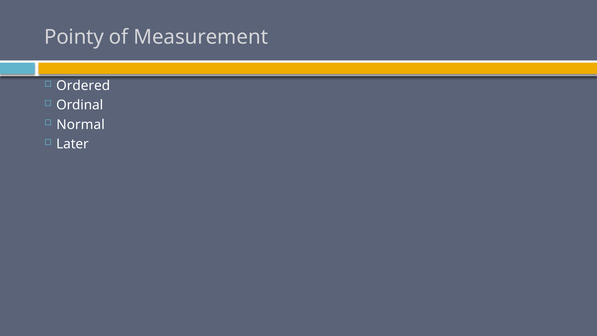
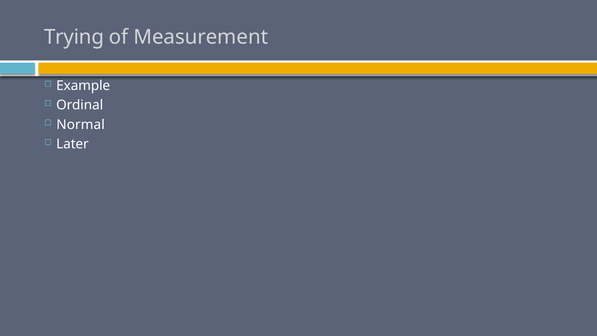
Pointy: Pointy -> Trying (74, 37)
Ordered: Ordered -> Example (83, 86)
